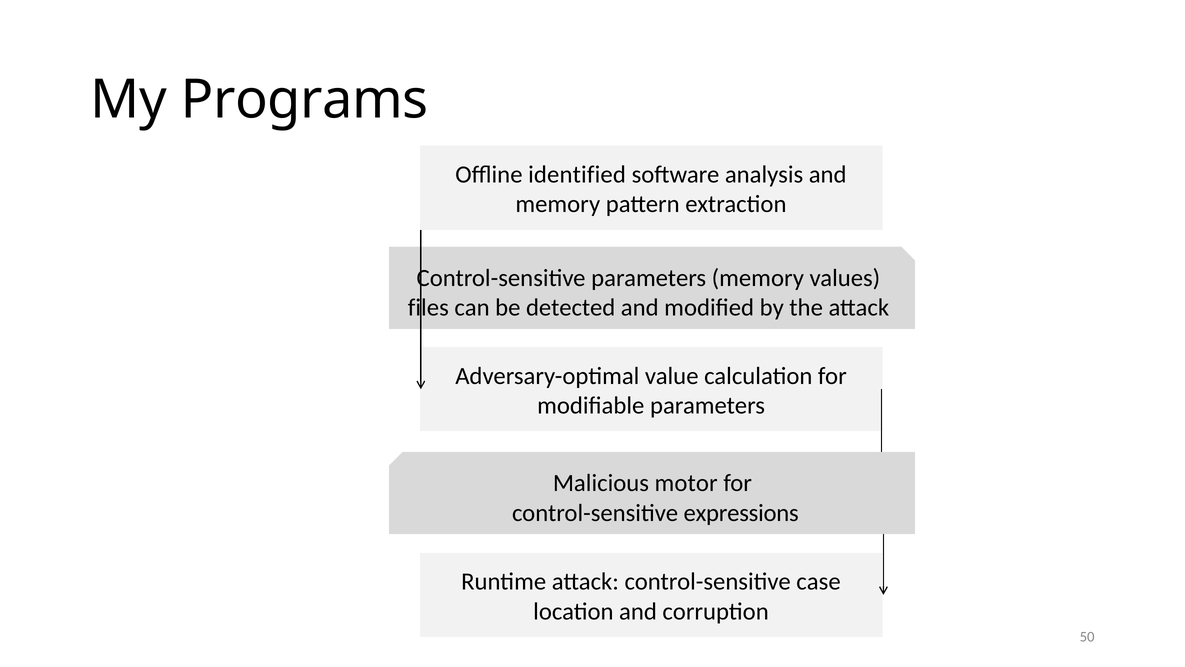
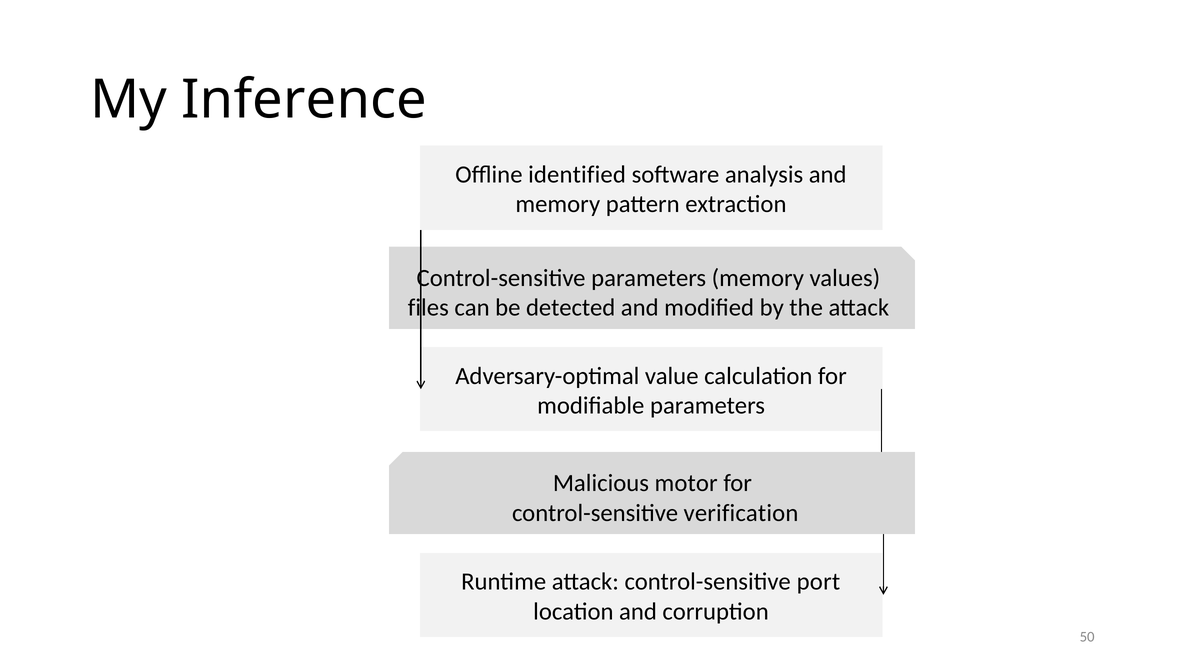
Programs: Programs -> Inference (304, 100)
expressions: expressions -> verification (741, 513)
case: case -> port (818, 581)
